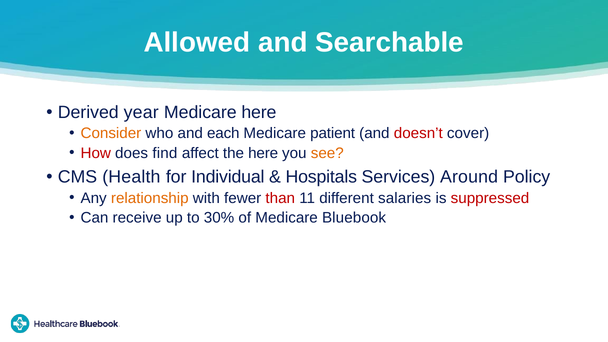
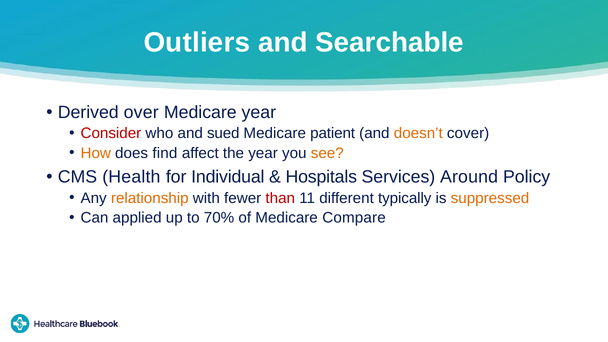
Allowed: Allowed -> Outliers (197, 43)
year: year -> over (141, 112)
Medicare here: here -> year (259, 112)
Consider colour: orange -> red (111, 133)
each: each -> sued (223, 133)
doesn’t colour: red -> orange (418, 133)
How colour: red -> orange (96, 153)
the here: here -> year (263, 153)
salaries: salaries -> typically (405, 198)
suppressed colour: red -> orange (490, 198)
receive: receive -> applied (137, 218)
30%: 30% -> 70% (219, 218)
Bluebook: Bluebook -> Compare (354, 218)
